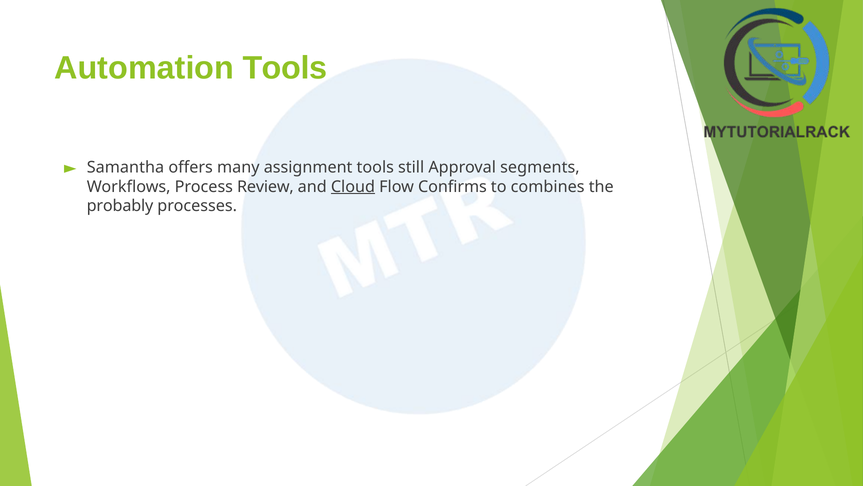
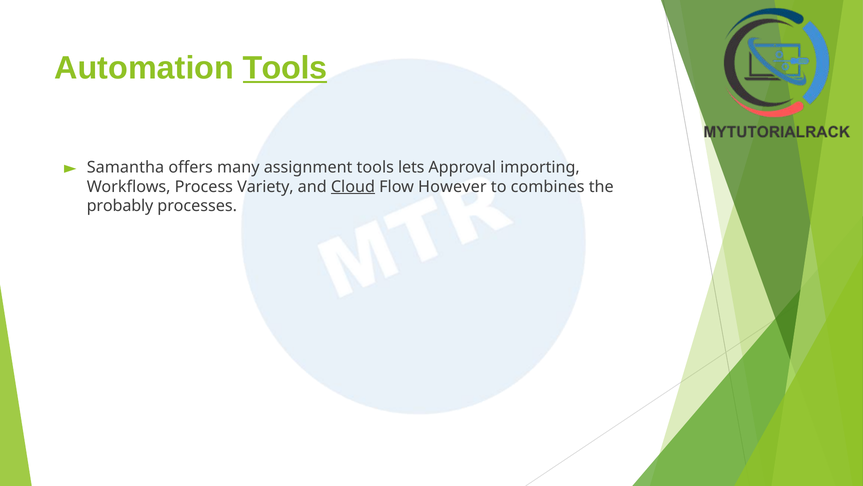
Tools underline: none -> present (285, 68)
still: still -> lets (411, 167)
segments: segments -> importing (540, 167)
Review: Review -> Variety (265, 186)
Confirms: Confirms -> However (452, 186)
